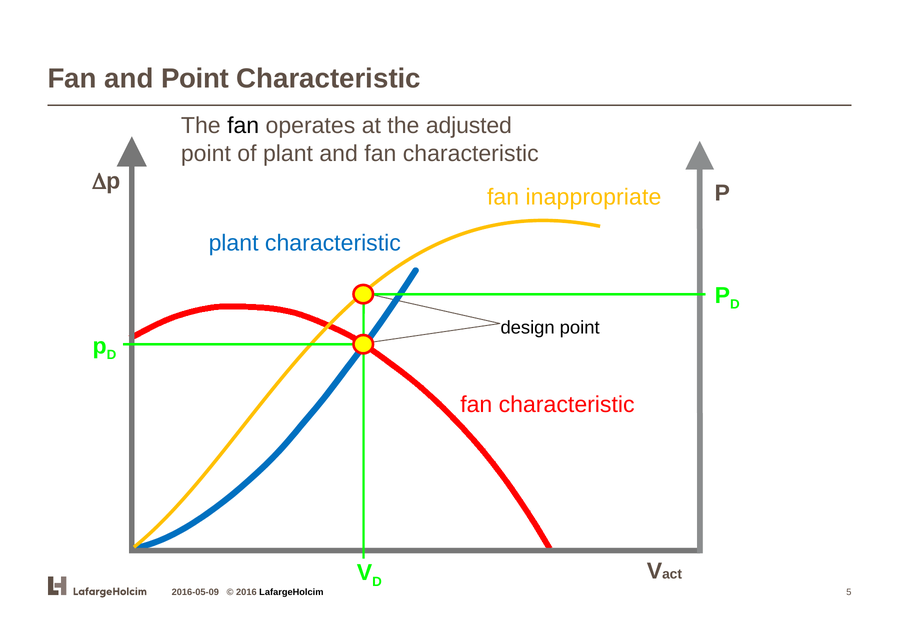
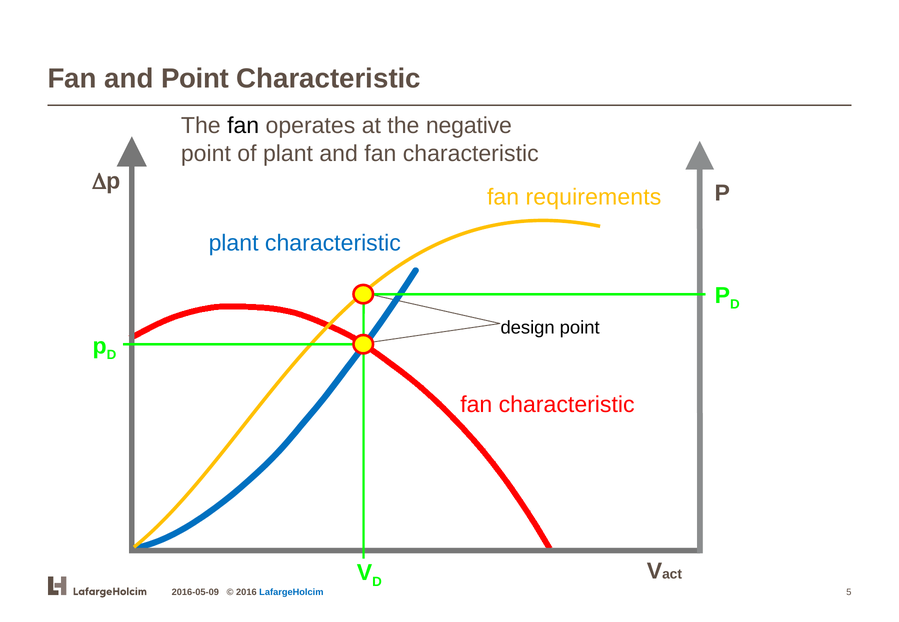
adjusted: adjusted -> negative (469, 126)
inappropriate: inappropriate -> requirements (593, 197)
LafargeHolcim colour: black -> blue (291, 593)
